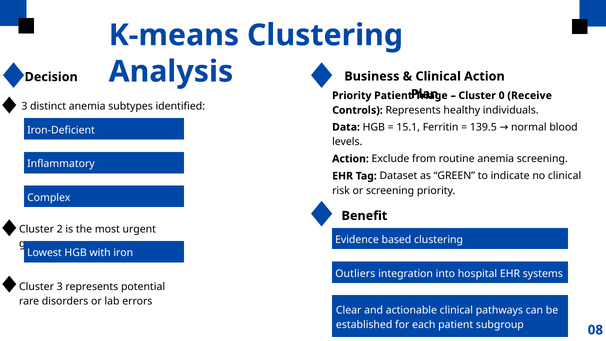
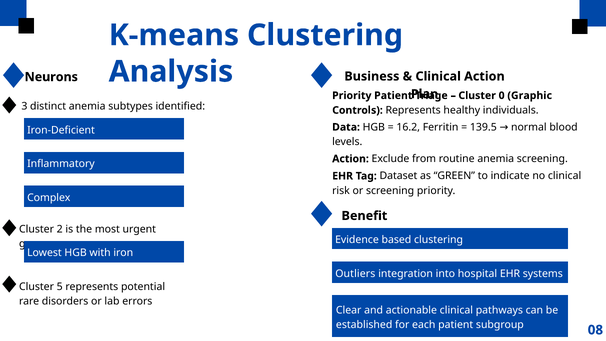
Decision: Decision -> Neurons (51, 77)
Receive: Receive -> Graphic (530, 96)
15.1: 15.1 -> 16.2 (408, 127)
Cluster 3: 3 -> 5 (60, 287)
